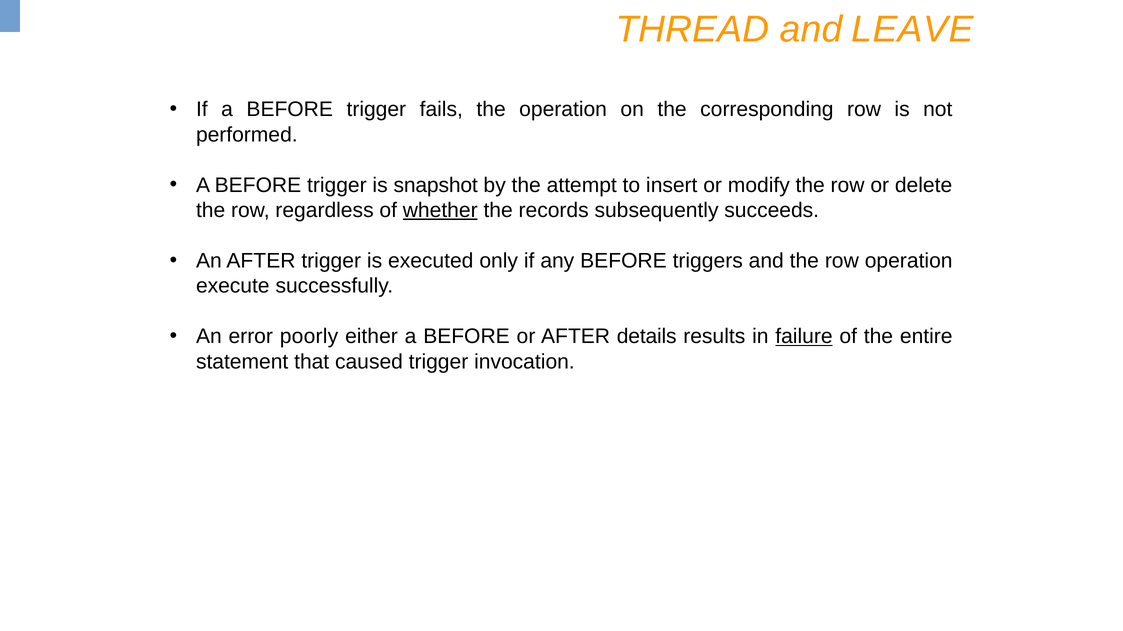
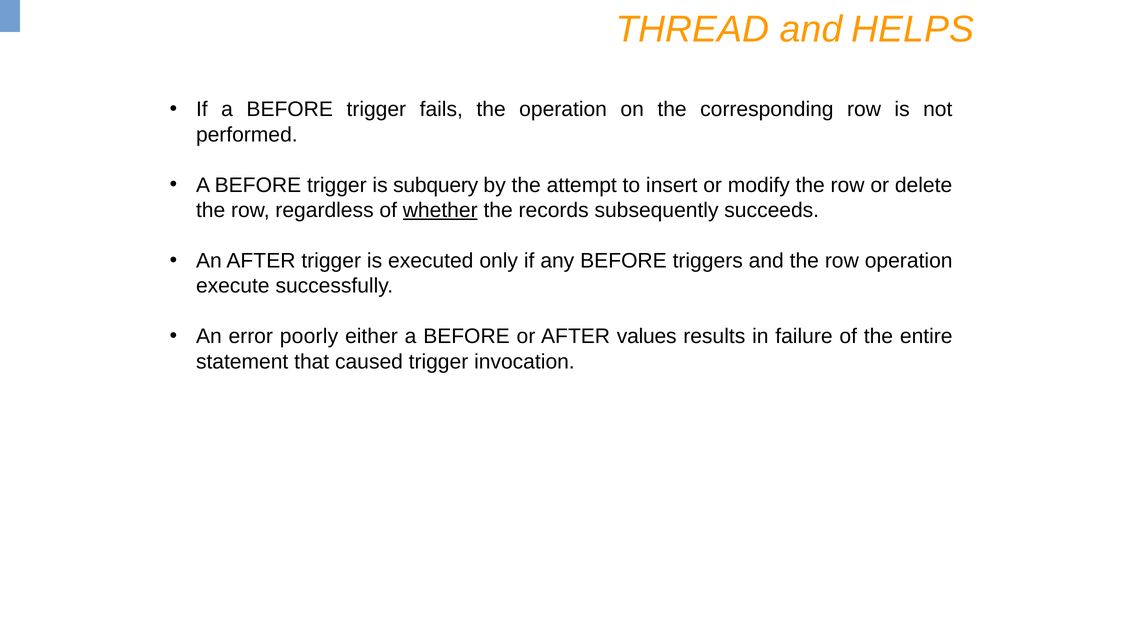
LEAVE: LEAVE -> HELPS (913, 29)
snapshot: snapshot -> subquery (436, 185)
details: details -> values (647, 337)
failure underline: present -> none (804, 337)
